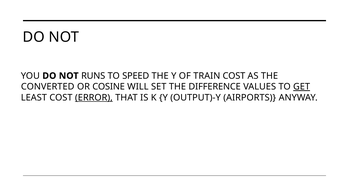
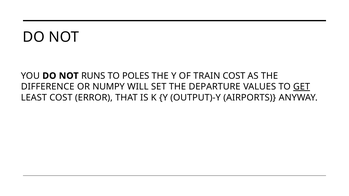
SPEED: SPEED -> POLES (136, 76)
CONVERTED: CONVERTED -> DIFFERENCE (48, 87)
COSINE: COSINE -> NUMPY (109, 87)
DIFFERENCE: DIFFERENCE -> DEPARTURE (215, 87)
ERROR underline: present -> none (94, 98)
